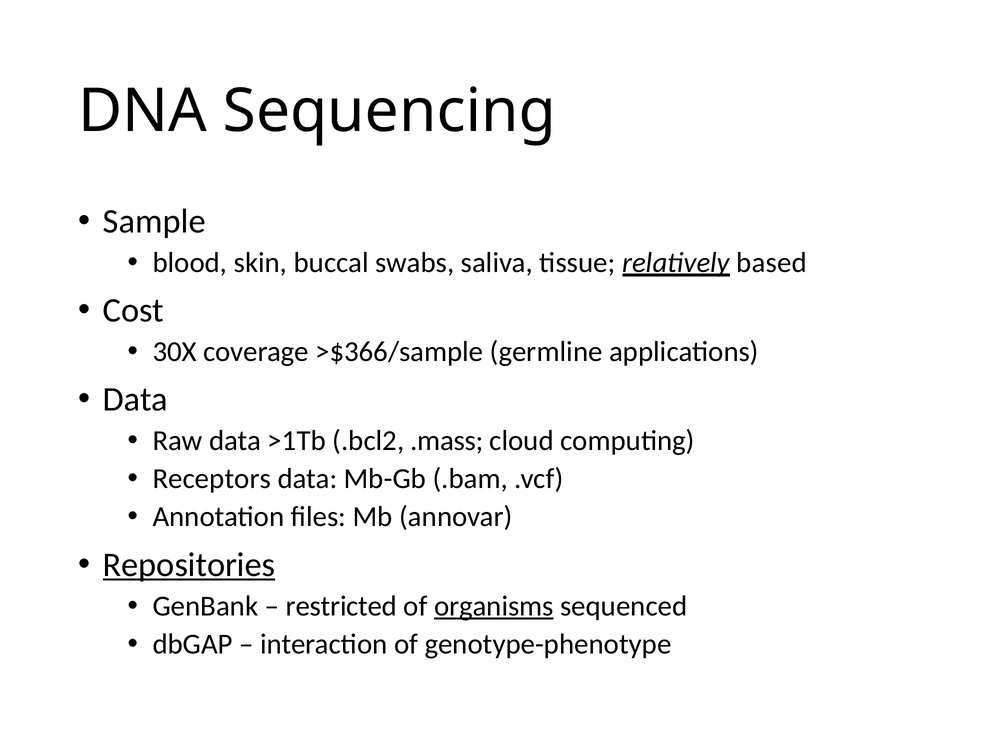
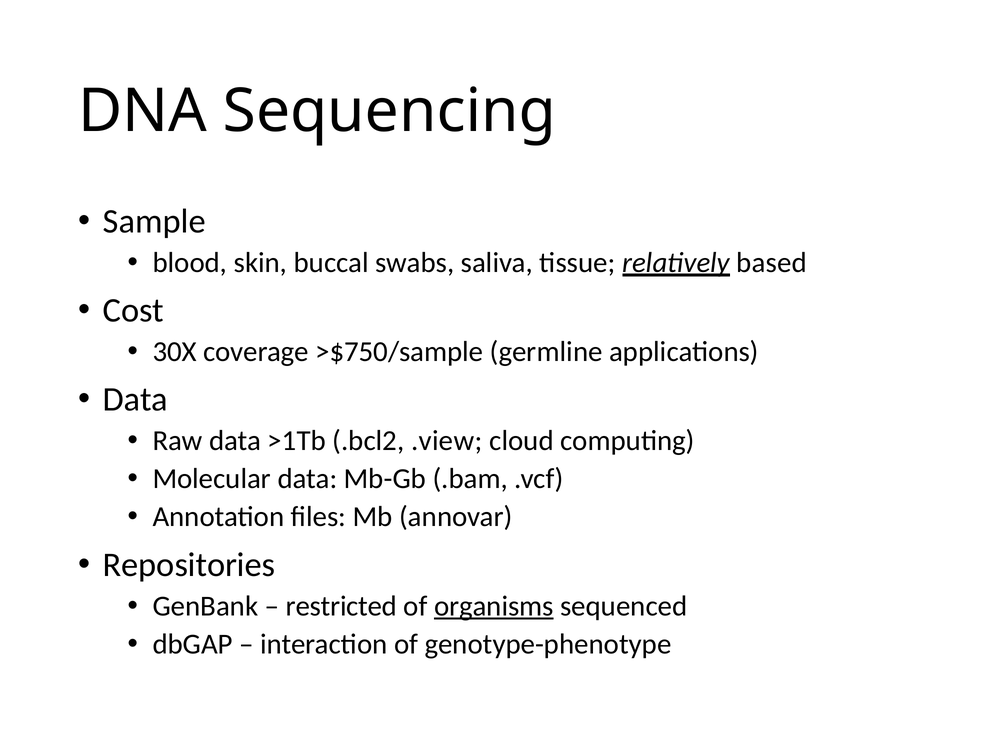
>$366/sample: >$366/sample -> >$750/sample (399, 352)
.mass: .mass -> .view (447, 441)
Receptors: Receptors -> Molecular (212, 479)
Repositories underline: present -> none (189, 565)
